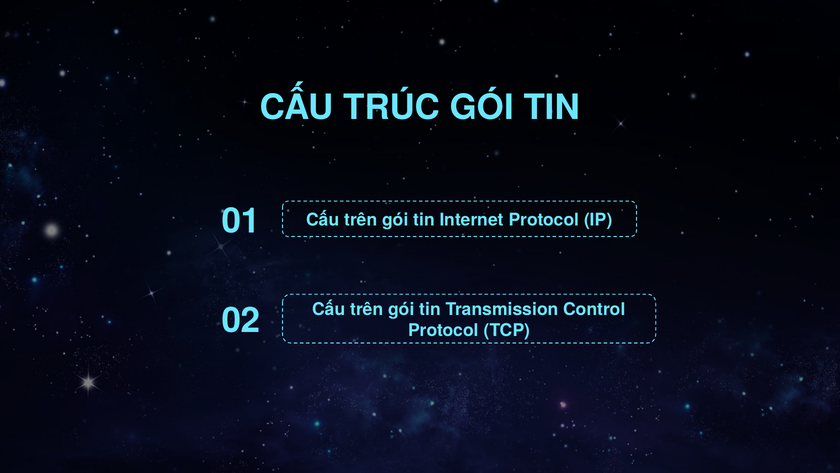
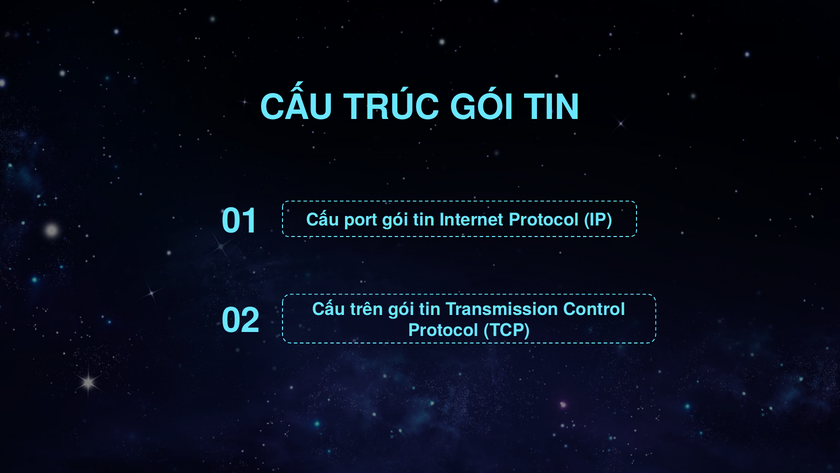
01 Cấu trên: trên -> port (361, 220)
